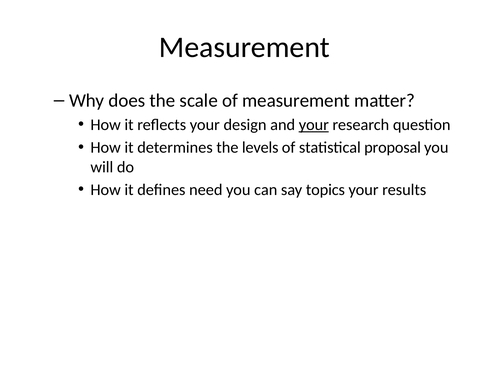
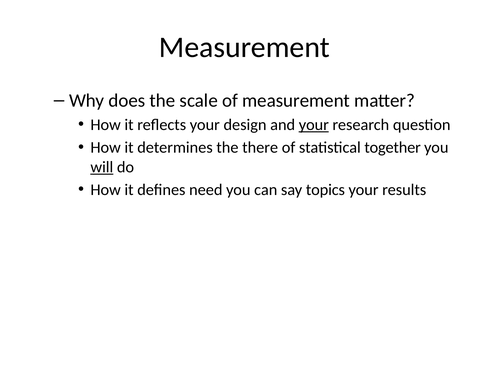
levels: levels -> there (260, 148)
proposal: proposal -> together (393, 148)
will underline: none -> present (102, 167)
